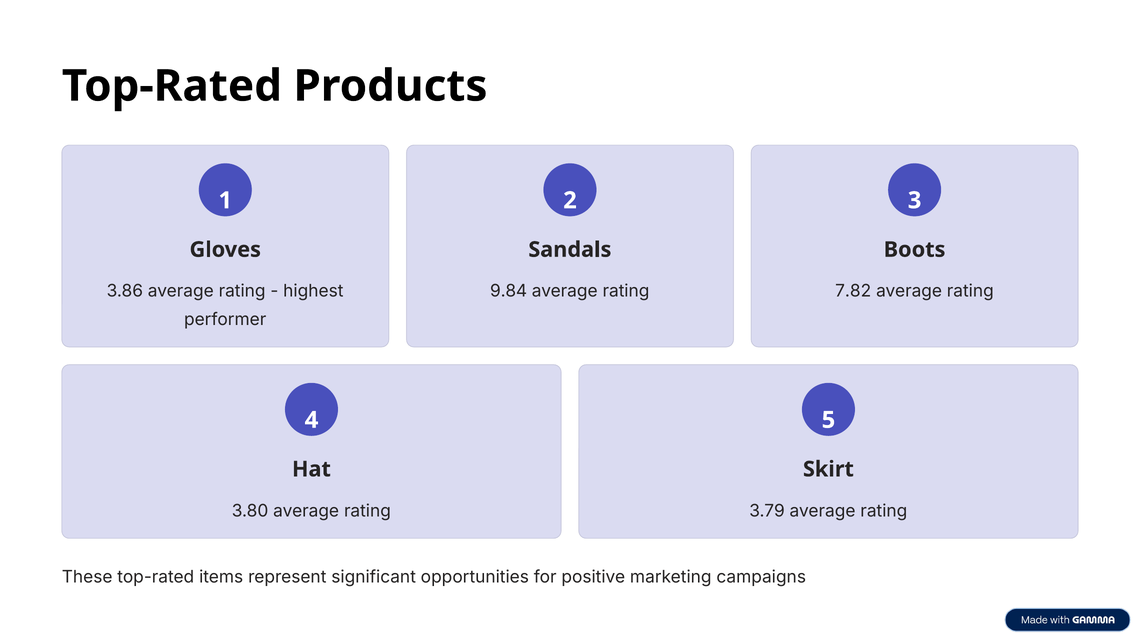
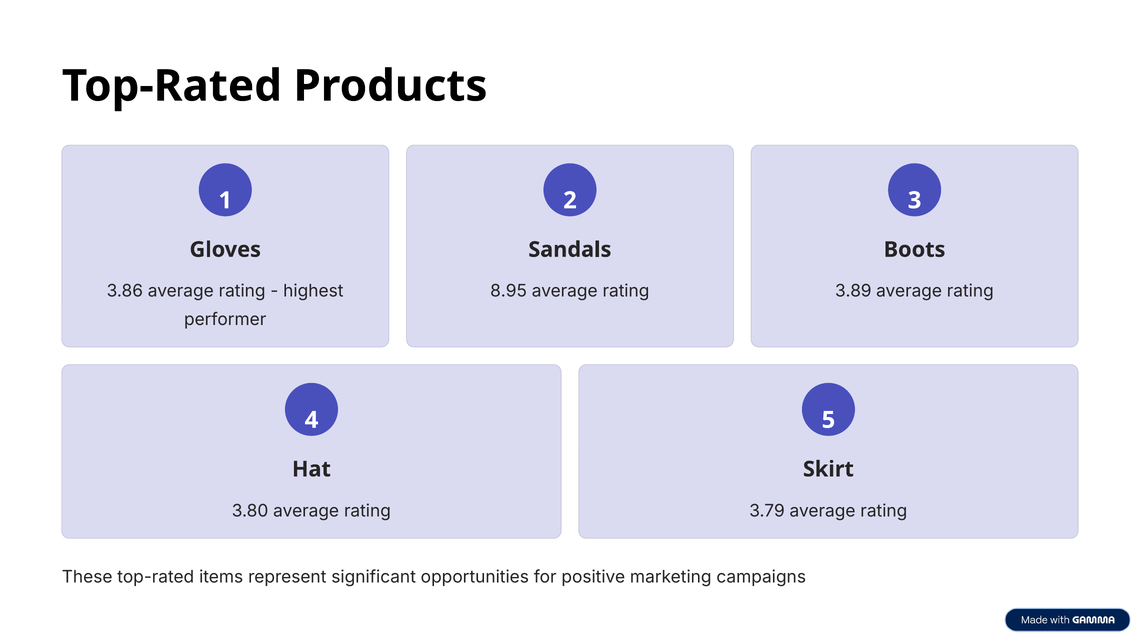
9.84: 9.84 -> 8.95 (509, 291)
7.82: 7.82 -> 3.89 (853, 291)
